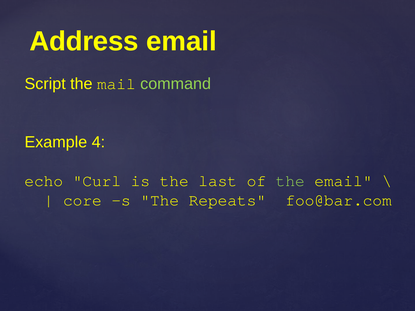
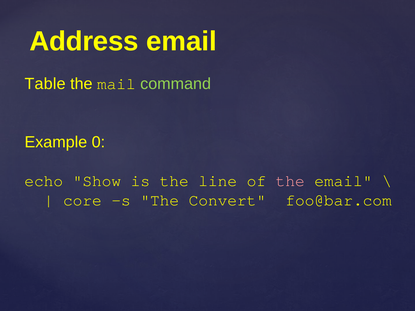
Script: Script -> Table (45, 84)
4: 4 -> 0 (98, 142)
Curl: Curl -> Show (97, 181)
last: last -> line (218, 181)
the colour: light green -> pink (290, 181)
Repeats: Repeats -> Convert (227, 200)
